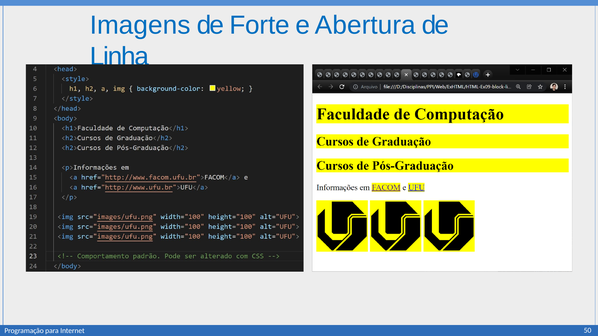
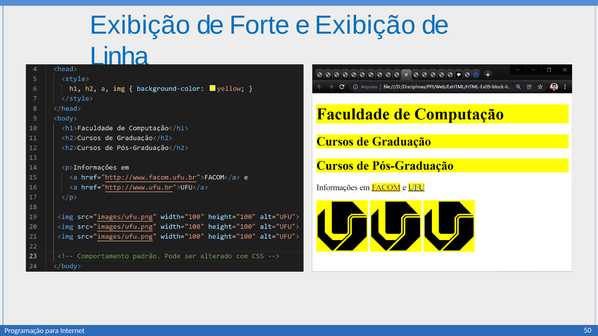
Imagens: Imagens -> Exibição (140, 25)
e Abertura: Abertura -> Exibição (365, 25)
